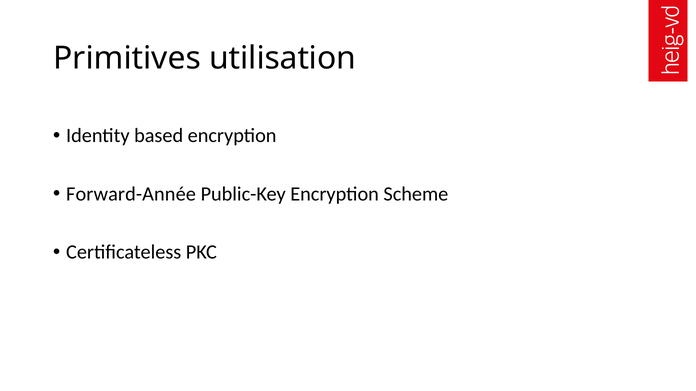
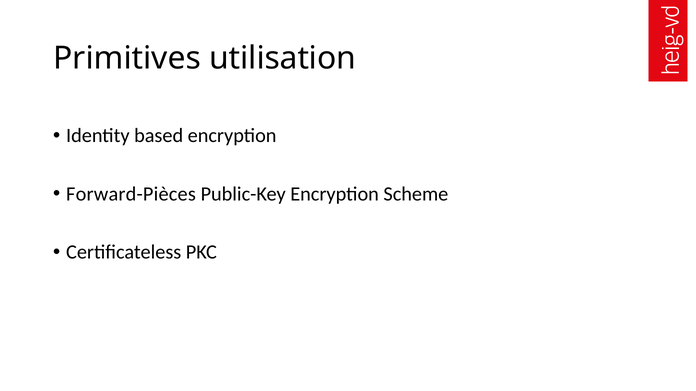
Forward-Année: Forward-Année -> Forward-Pièces (131, 194)
